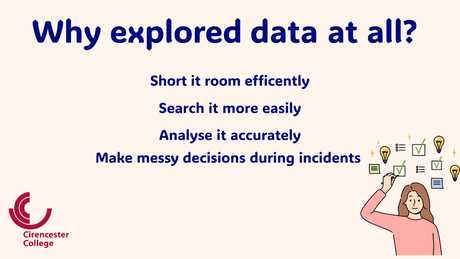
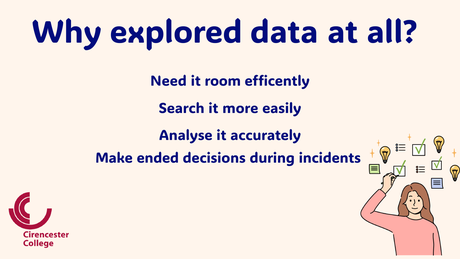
Short: Short -> Need (169, 81)
messy: messy -> ended (158, 158)
